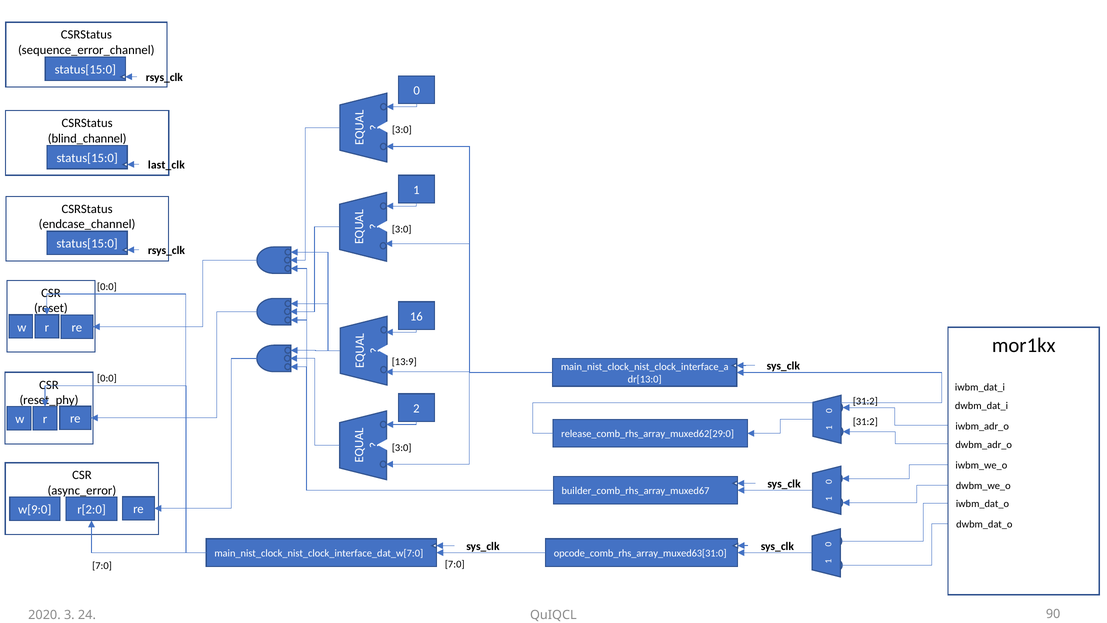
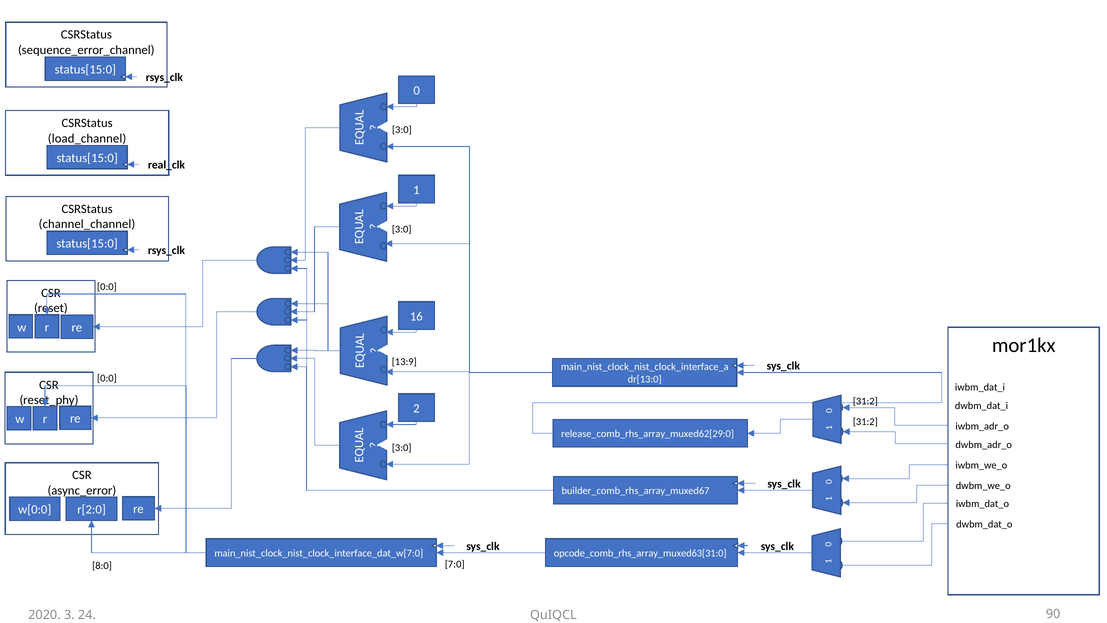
blind_channel: blind_channel -> load_channel (87, 138)
last_clk: last_clk -> real_clk (166, 165)
endcase_channel: endcase_channel -> channel_channel (87, 224)
w[9:0: w[9:0 -> w[0:0 (35, 509)
7:0: 7:0 -> 8:0 (102, 566)
